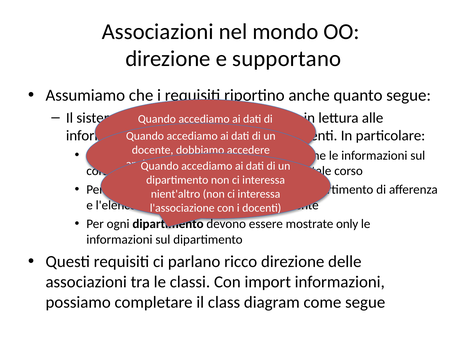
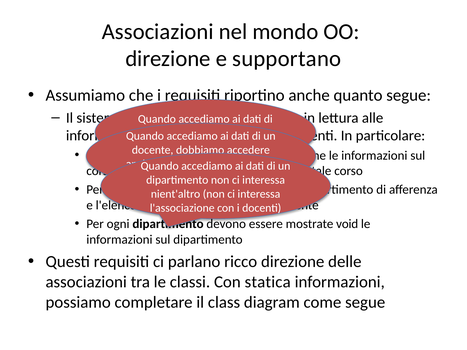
only: only -> void (347, 224)
import: import -> statica (268, 282)
